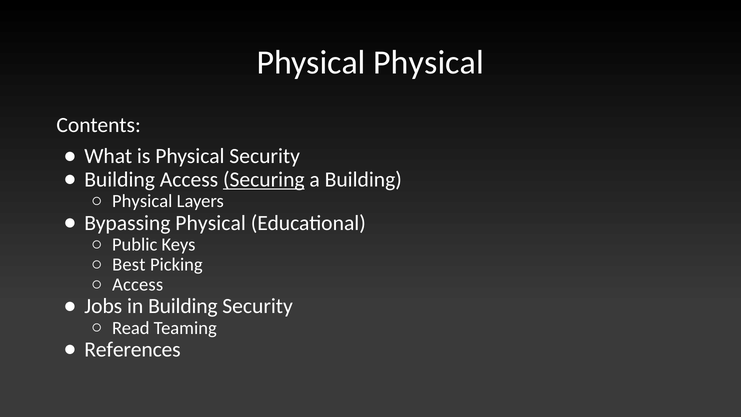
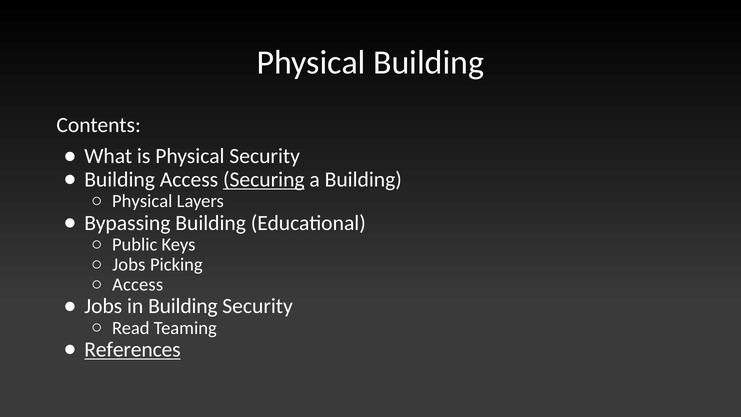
Physical Physical: Physical -> Building (429, 62)
Bypassing Physical: Physical -> Building (211, 223)
Best: Best -> Jobs (129, 265)
References underline: none -> present (132, 349)
